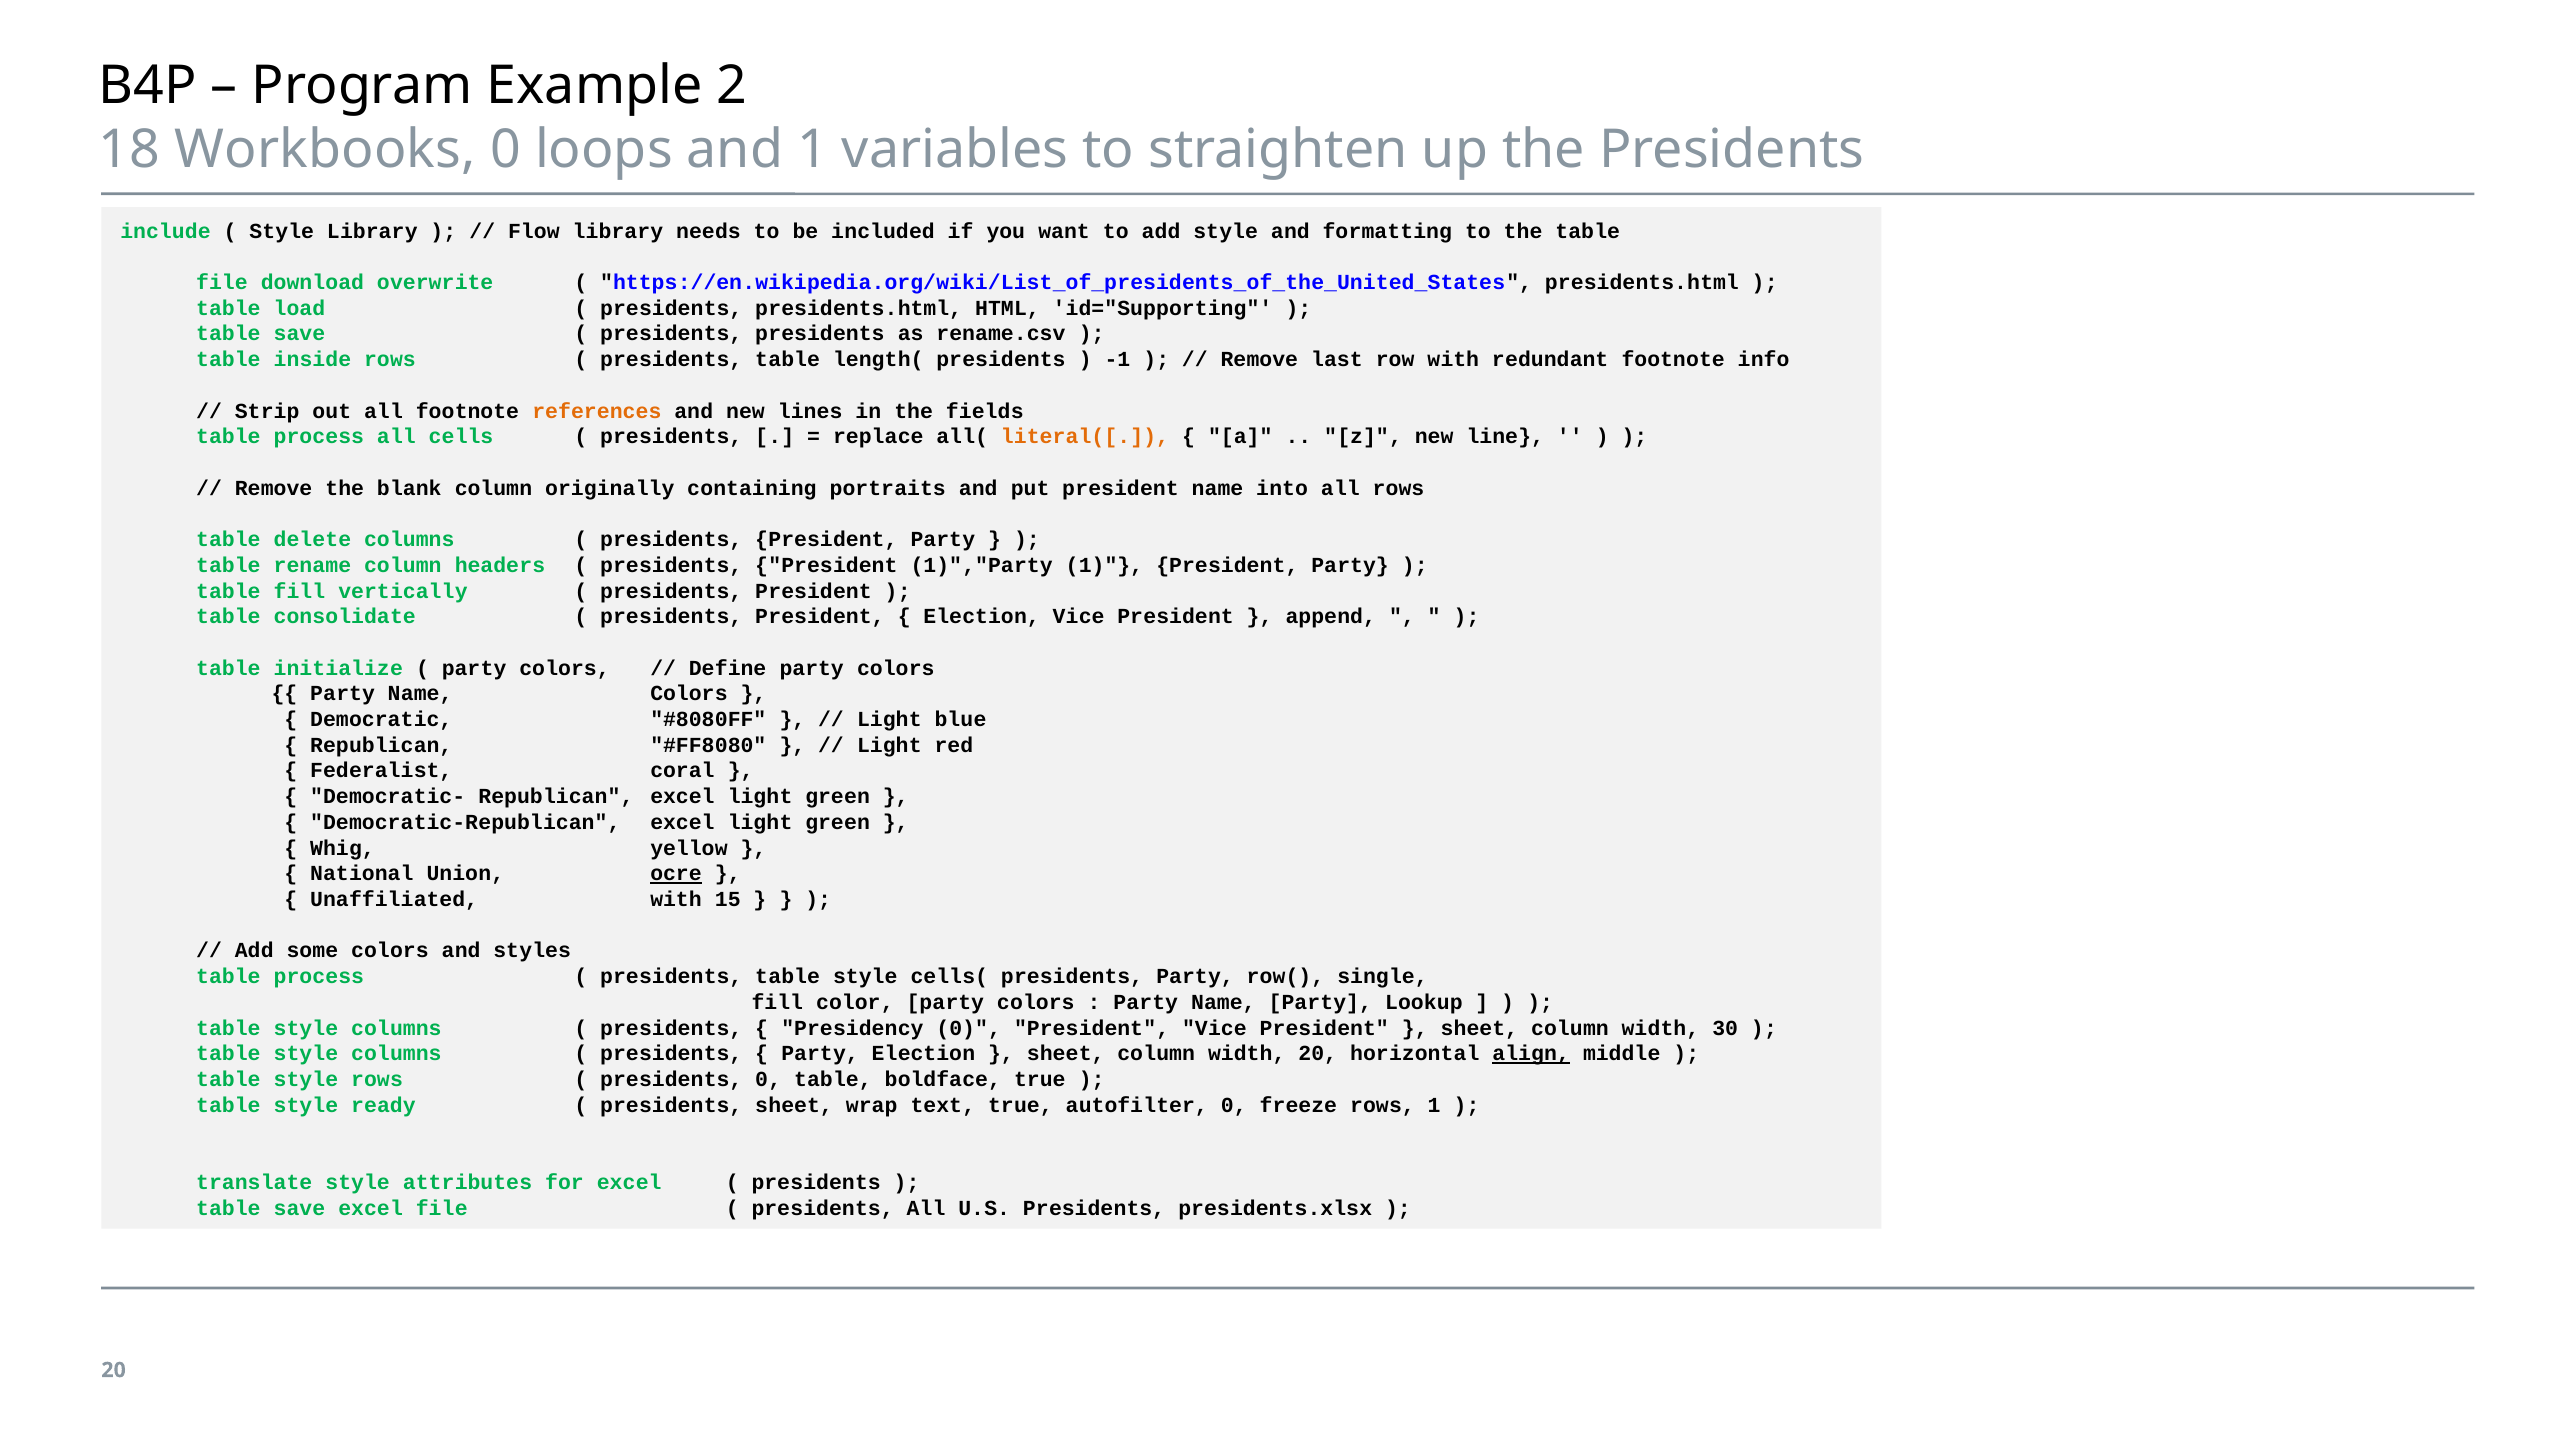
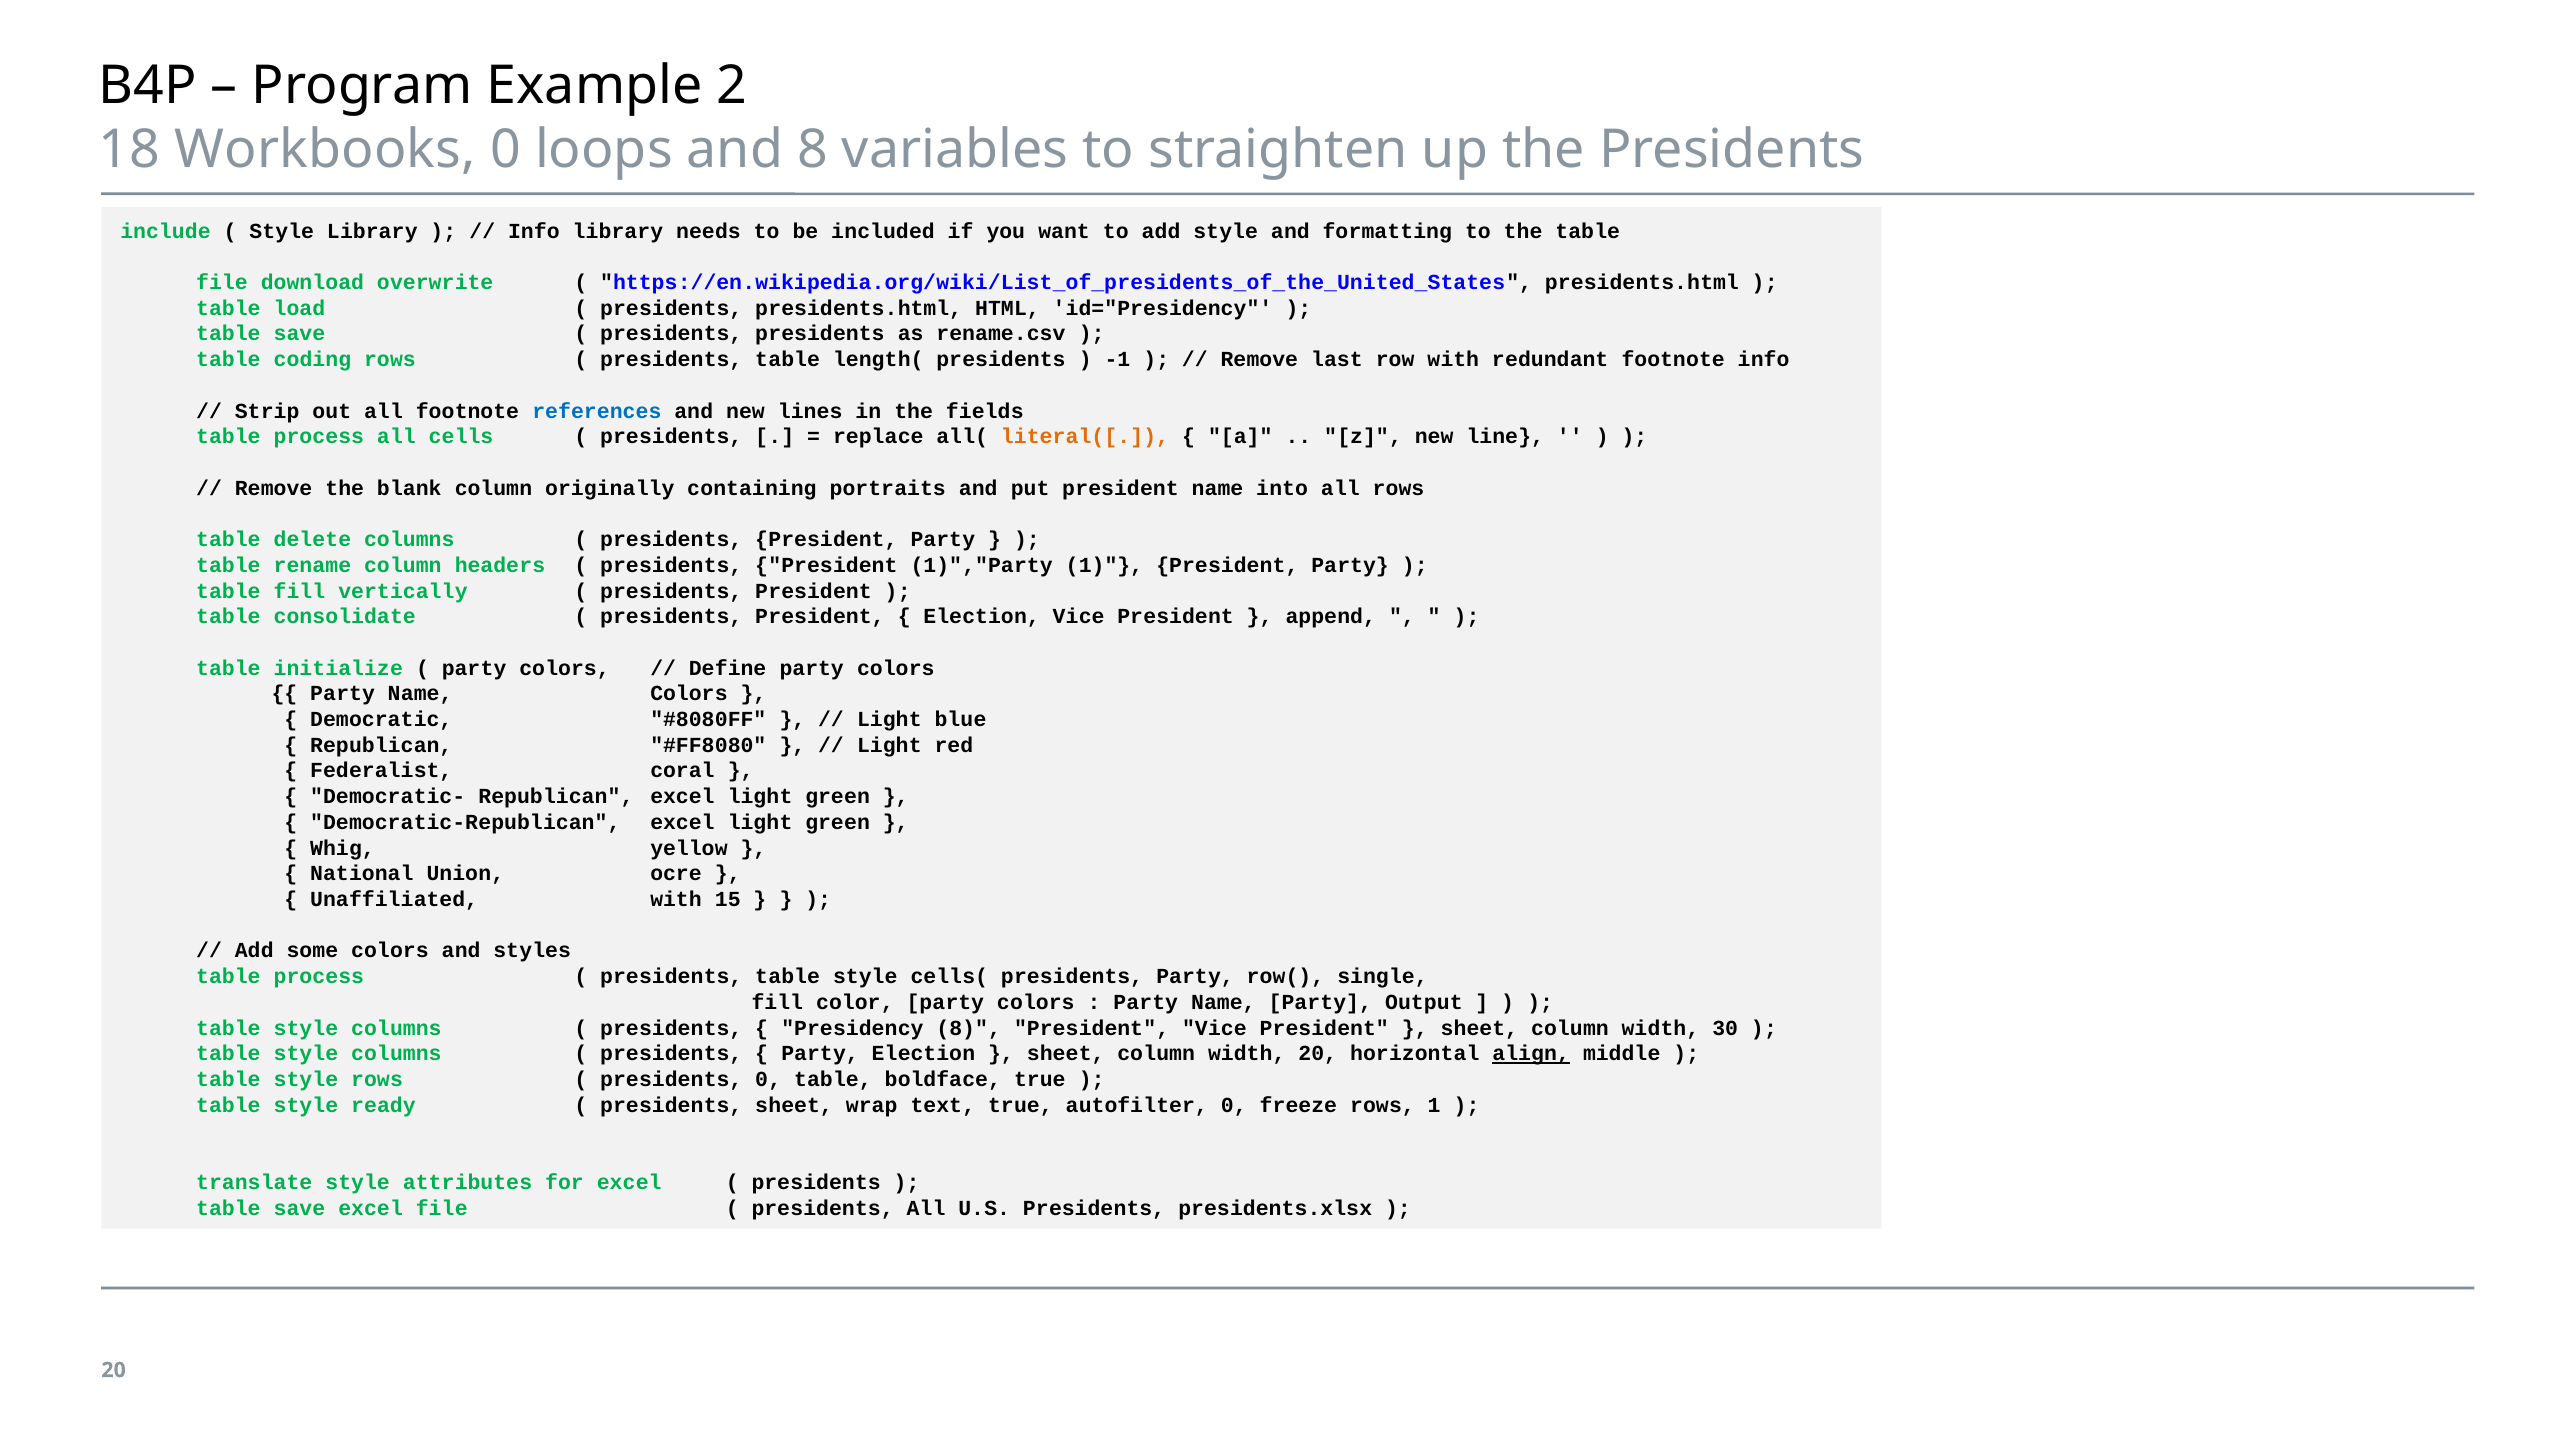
and 1: 1 -> 8 (812, 150)
Flow: Flow -> Info (534, 231)
id="Supporting: id="Supporting -> id="Presidency (1163, 308)
inside: inside -> coding (312, 360)
references colour: orange -> blue (597, 411)
ocre underline: present -> none (676, 874)
Lookup: Lookup -> Output (1424, 1002)
Presidency 0: 0 -> 8 (969, 1028)
